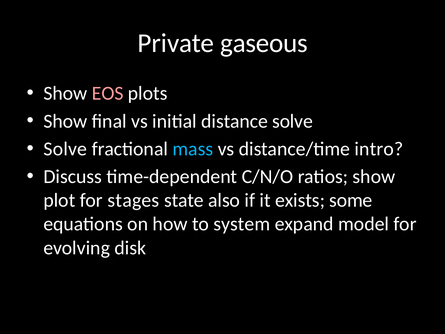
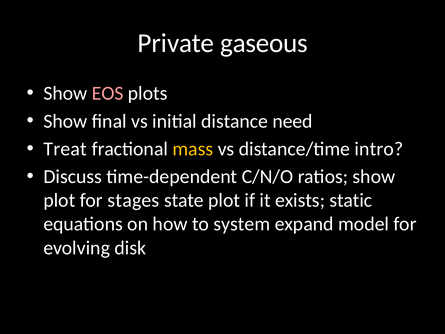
distance solve: solve -> need (293, 121)
Solve: Solve -> Treat (65, 149)
mass colour: light blue -> yellow (193, 149)
state also: also -> plot (224, 200)
some: some -> static (351, 200)
